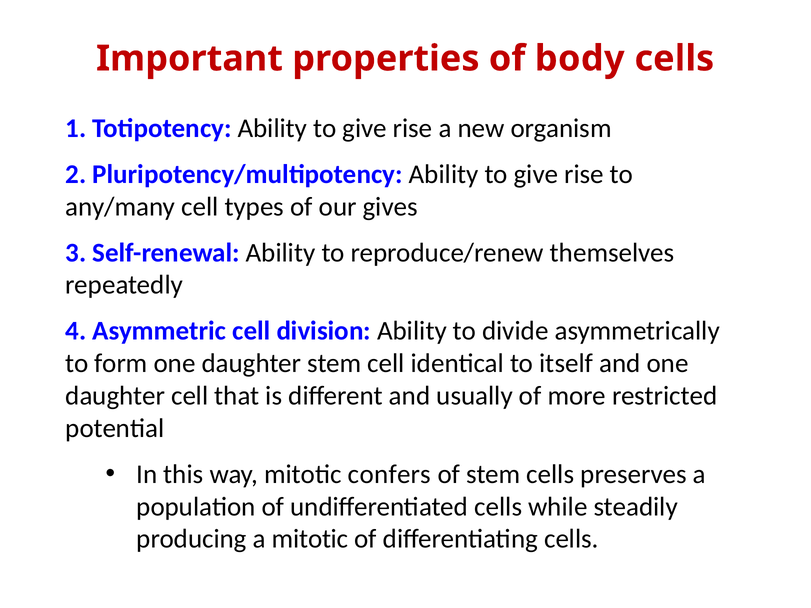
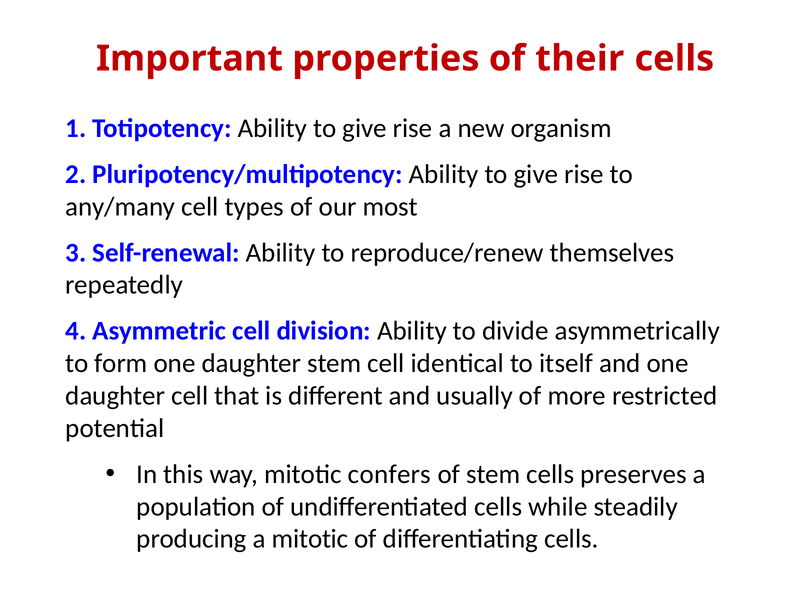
body: body -> their (580, 59)
gives: gives -> most (390, 207)
